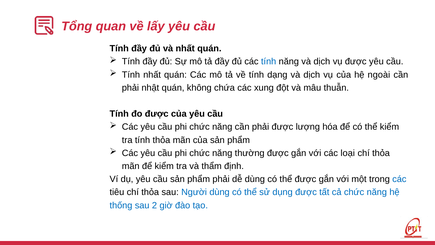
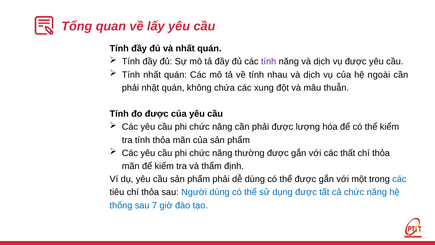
tính colour: blue -> purple (269, 62)
dạng: dạng -> nhau (277, 75)
loại: loại -> thất (348, 153)
2: 2 -> 7 (154, 205)
